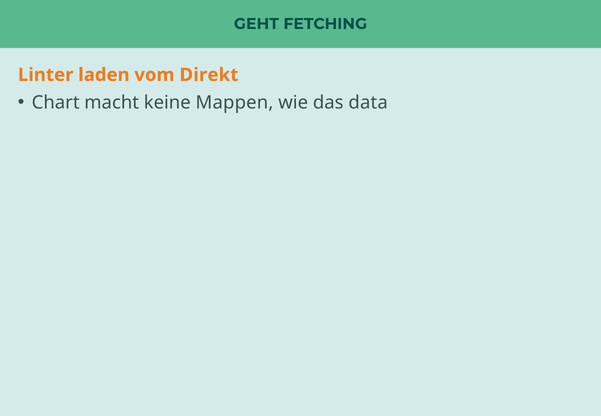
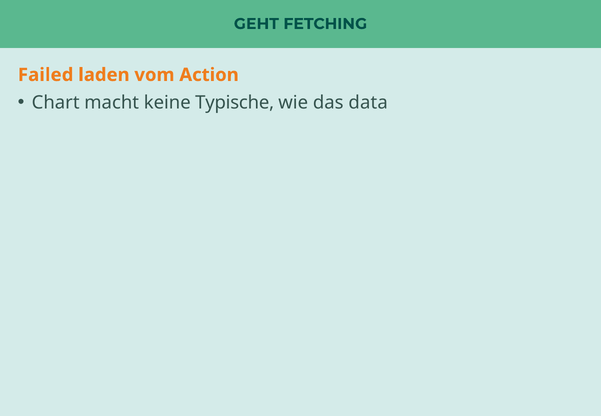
Linter: Linter -> Failed (46, 75)
Direkt: Direkt -> Action (209, 75)
Mappen: Mappen -> Typische (235, 103)
